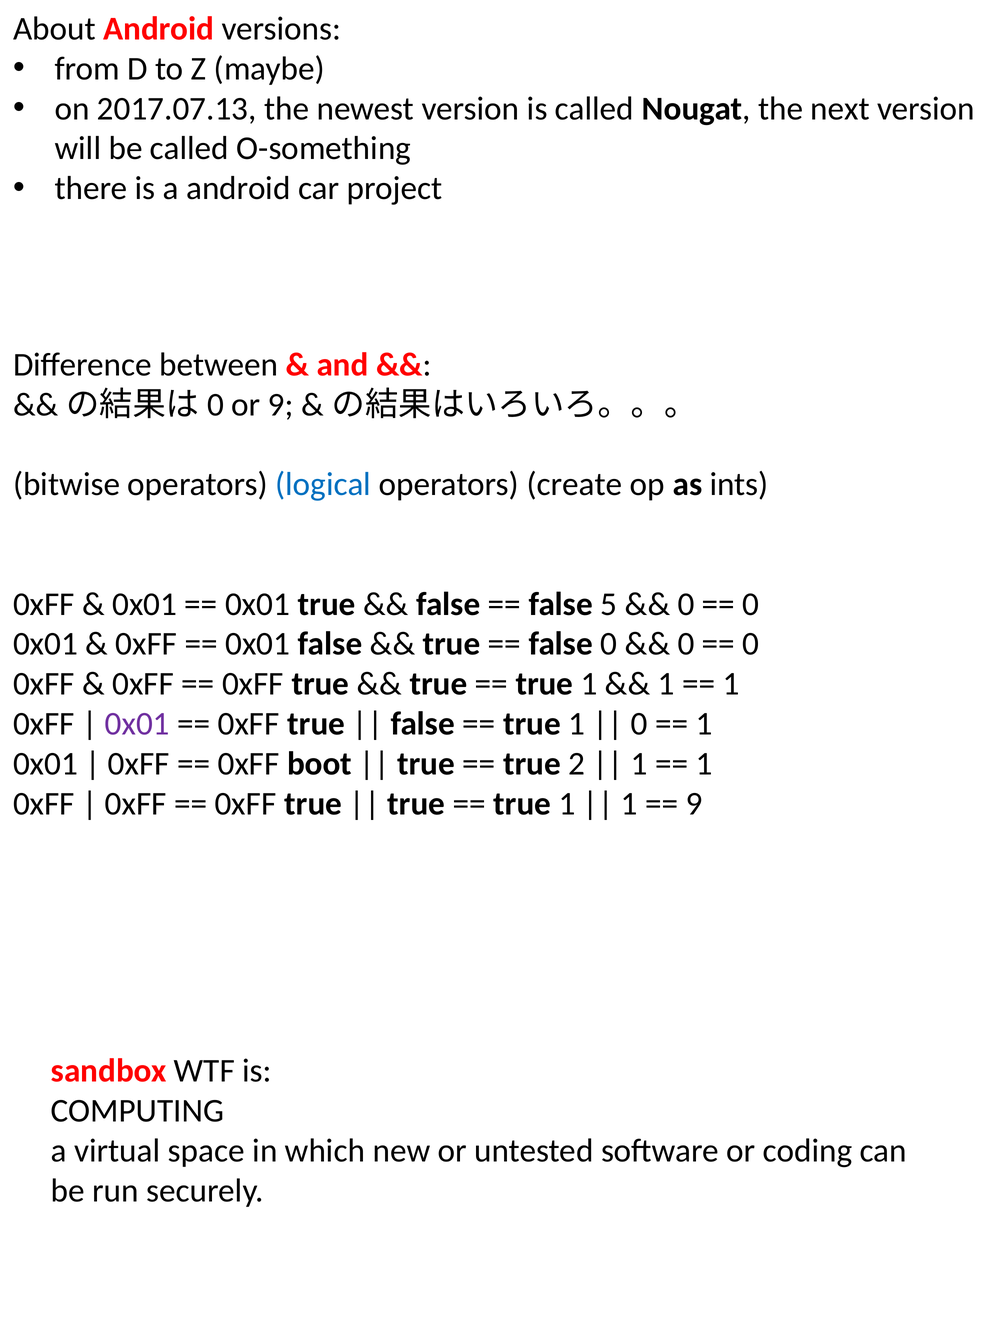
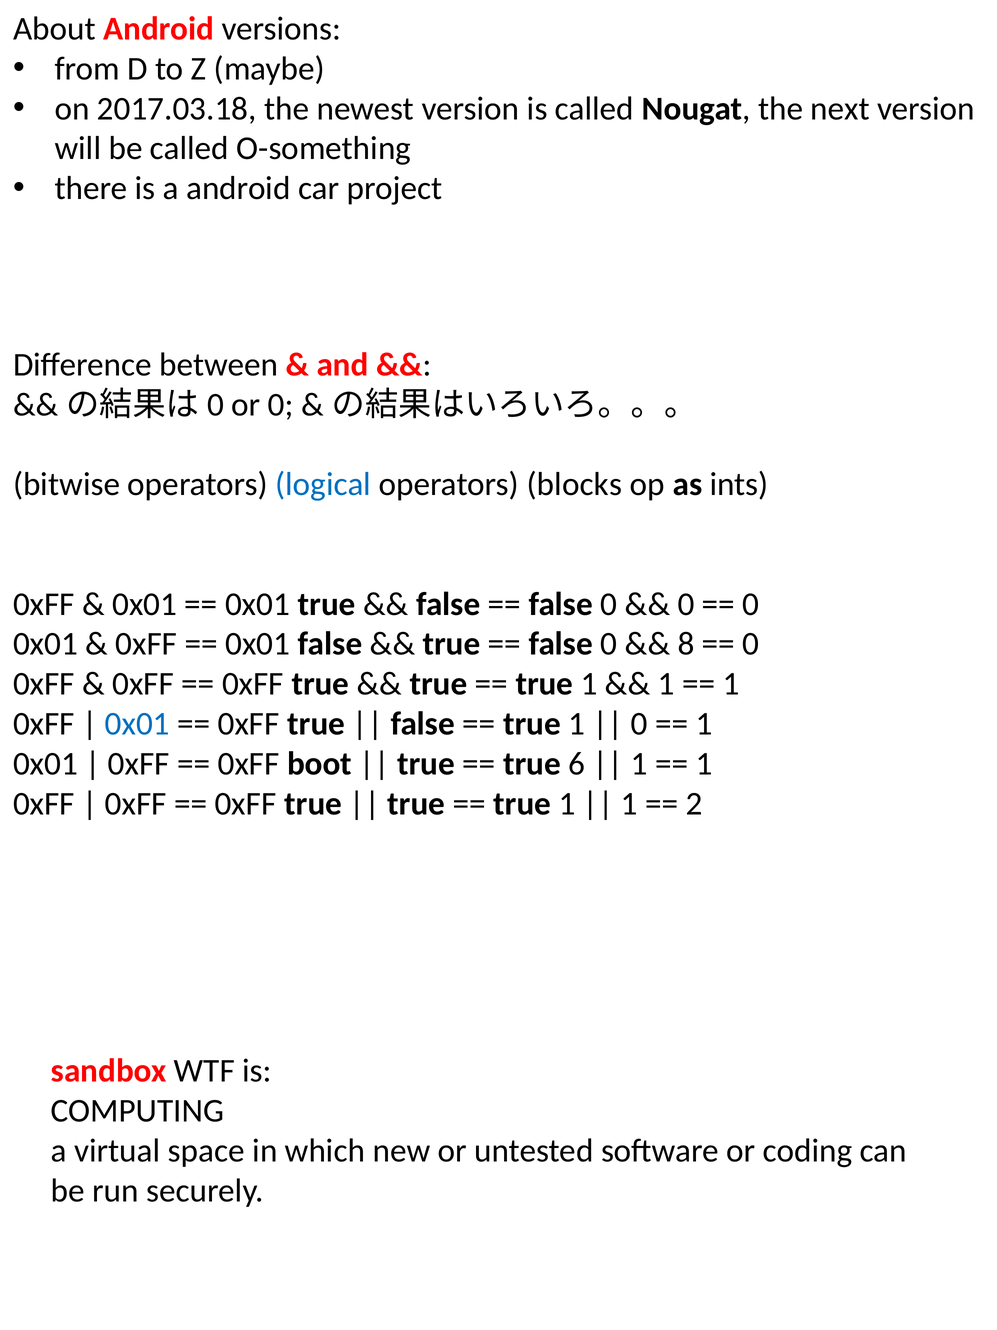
2017.07.13: 2017.07.13 -> 2017.03.18 (177, 109)
or 9: 9 -> 0 (281, 404)
create: create -> blocks (574, 484)
5: 5 -> 0 (609, 604)
0: 0 -> 8 (686, 644)
0x01 colour: purple -> blue (137, 723)
2: 2 -> 6 (577, 763)
9: 9 -> 2 (694, 803)
